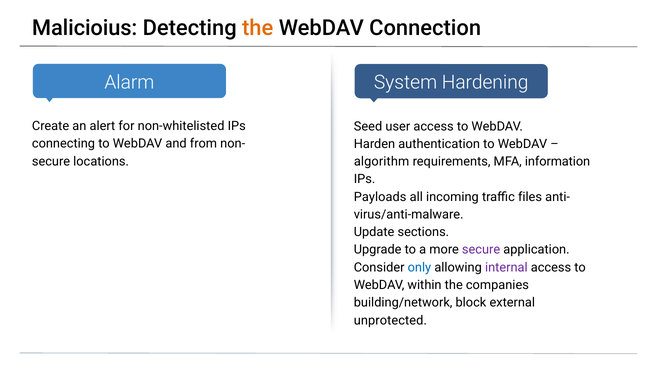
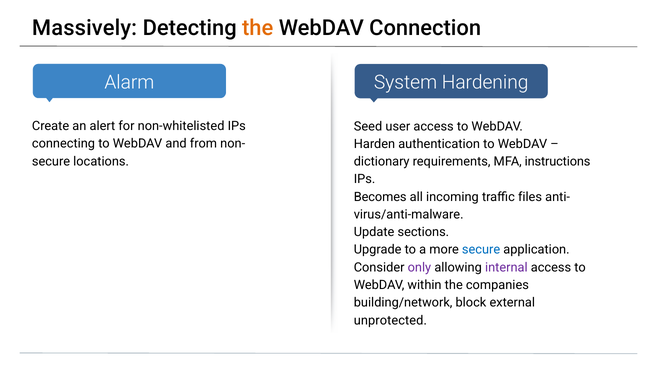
Malicioius: Malicioius -> Massively (85, 28)
algorithm: algorithm -> dictionary (382, 161)
information: information -> instructions (558, 161)
Payloads: Payloads -> Becomes (380, 197)
secure colour: purple -> blue (481, 249)
only colour: blue -> purple (419, 267)
